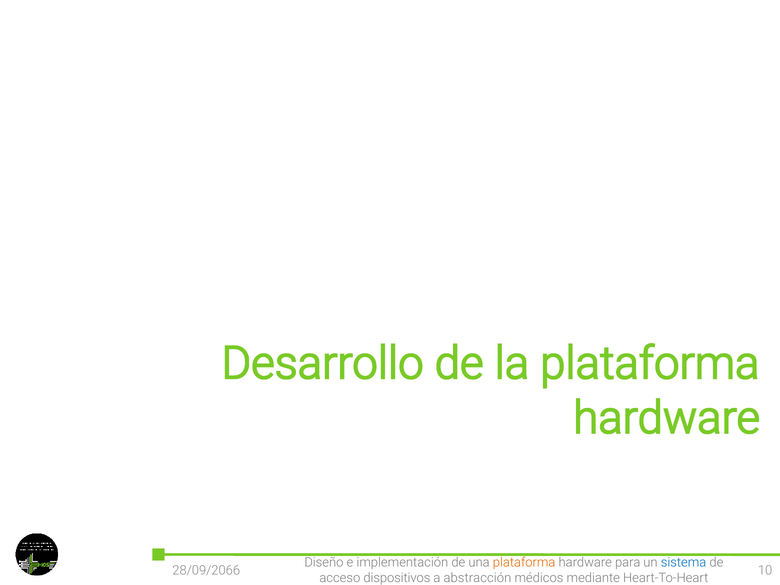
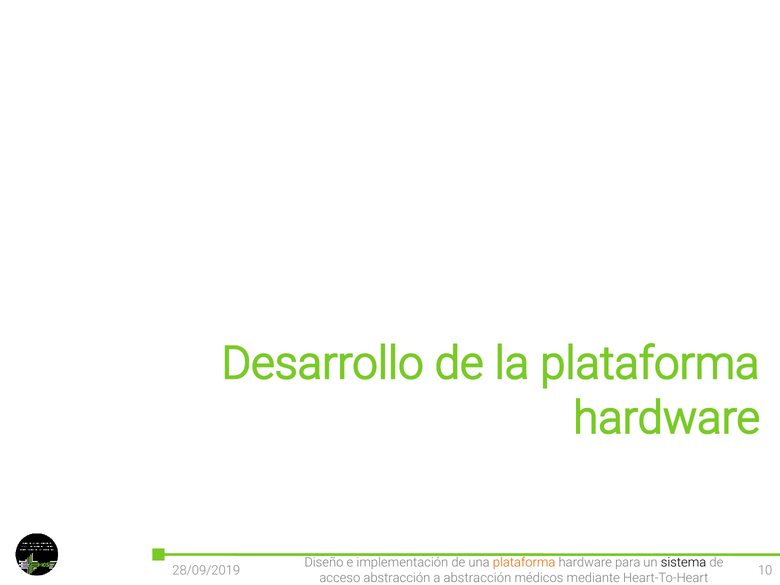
sistema colour: blue -> black (684, 563)
28/09/2066: 28/09/2066 -> 28/09/2019 (206, 570)
acceso dispositivos: dispositivos -> abstracción (397, 578)
